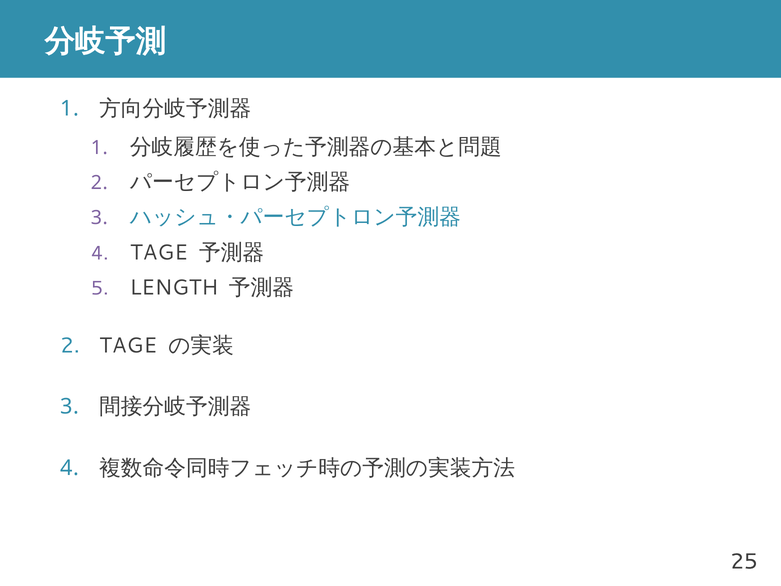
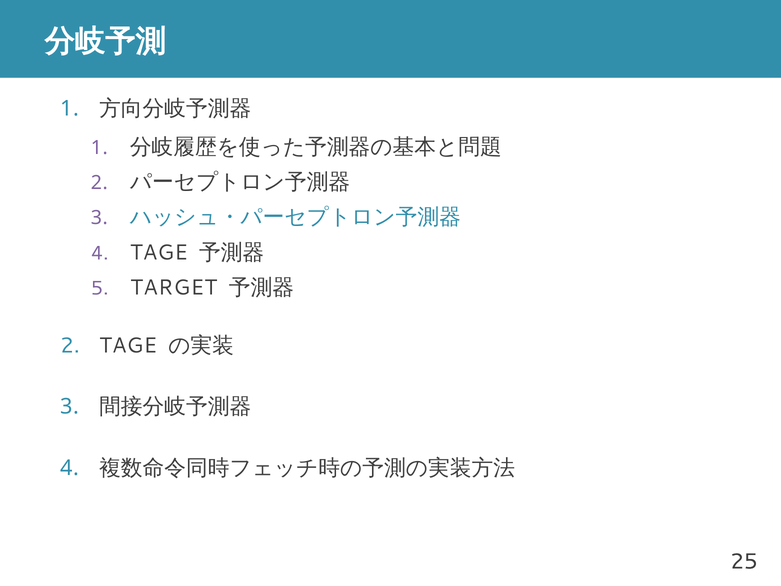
LENGTH: LENGTH -> TARGET (174, 287)
